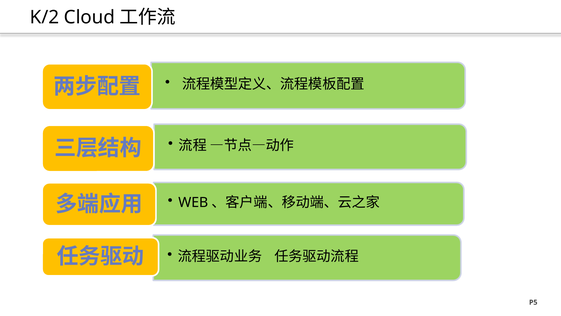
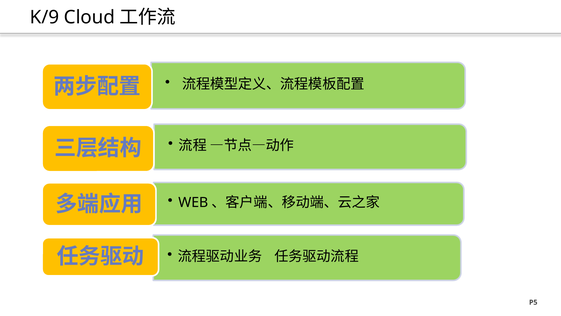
K/2: K/2 -> K/9 (44, 17)
